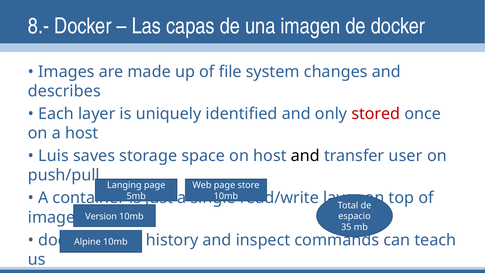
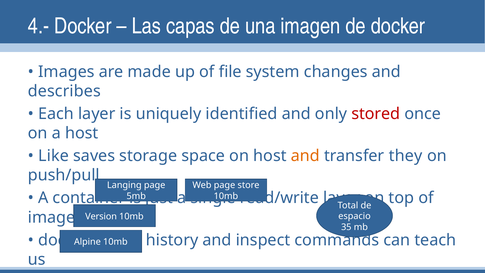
8.-: 8.- -> 4.- (39, 26)
Luis: Luis -> Like (54, 156)
and colour: black -> orange (305, 156)
user: user -> they (406, 156)
